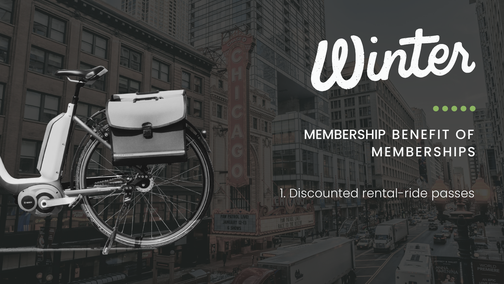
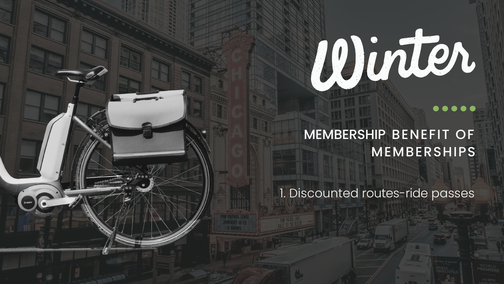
rental-ride: rental-ride -> routes-ride (395, 193)
